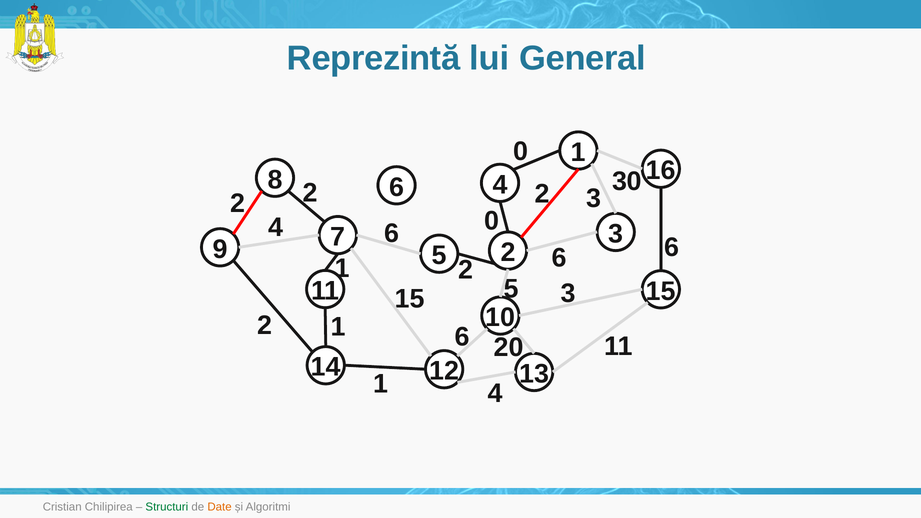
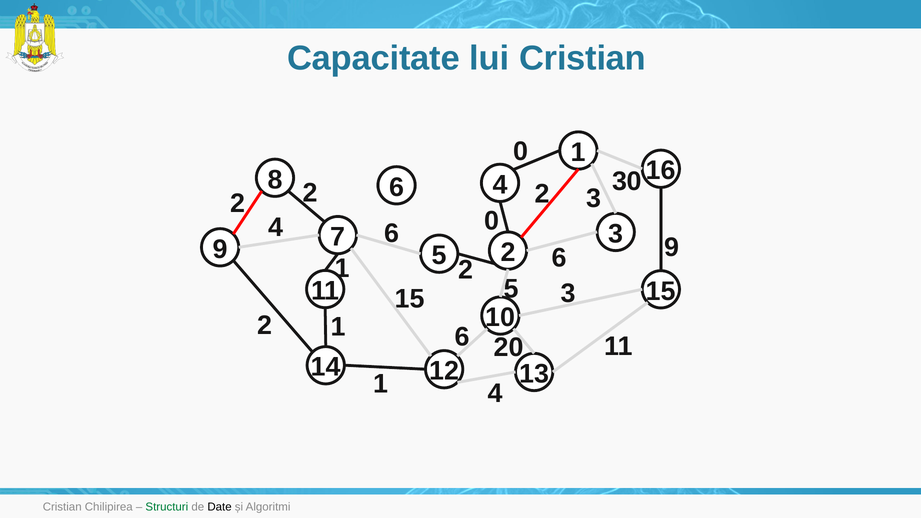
Reprezintă: Reprezintă -> Capacitate (374, 59)
lui General: General -> Cristian (583, 59)
6: 6 -> 9 (672, 247)
Date colour: orange -> black (220, 507)
